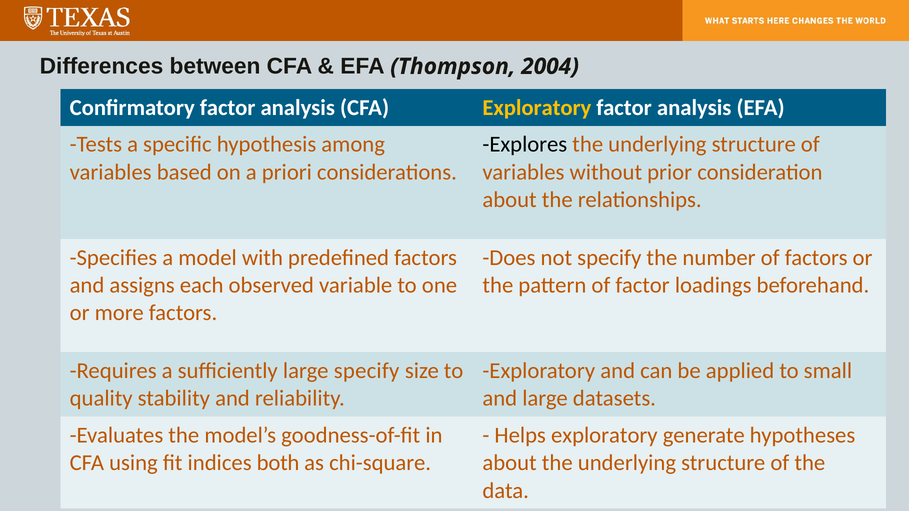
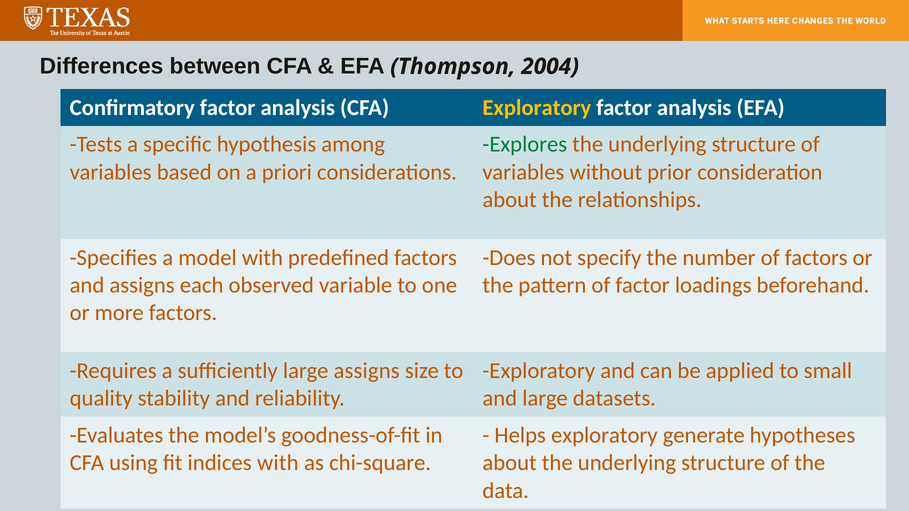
Explores colour: black -> green (525, 145)
large specify: specify -> assigns (367, 371)
indices both: both -> with (278, 463)
